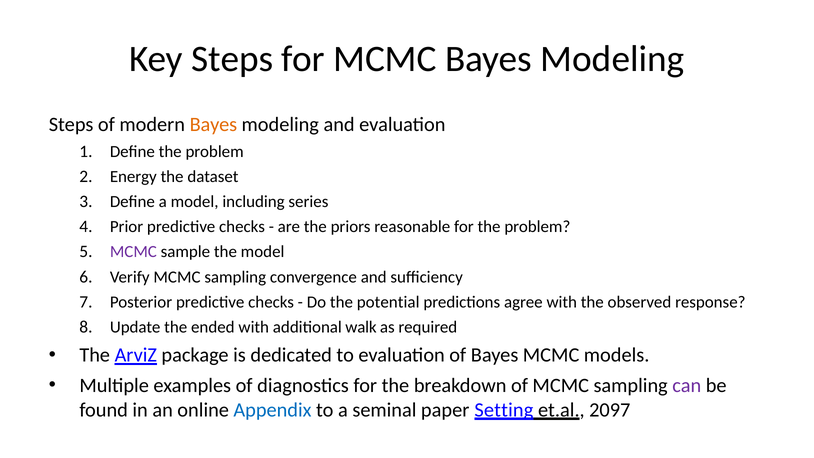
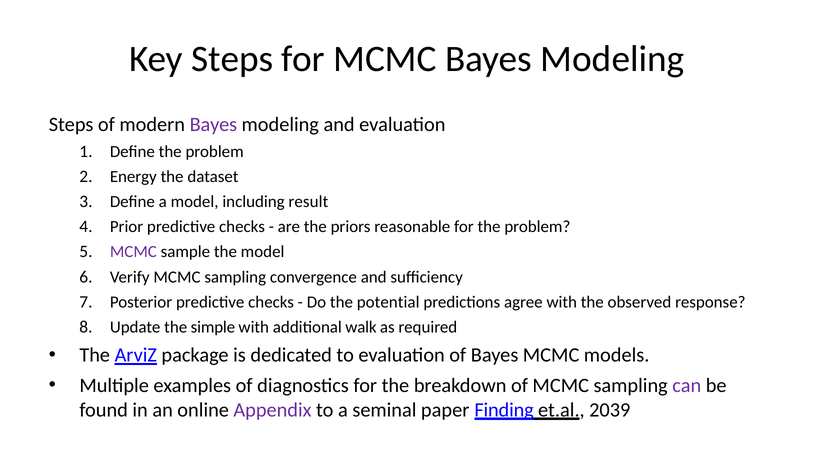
Bayes colour: orange -> purple (213, 125)
series: series -> result (308, 202)
ended: ended -> simple (213, 327)
Appendix colour: blue -> purple (272, 410)
Setting: Setting -> Finding (504, 410)
2097: 2097 -> 2039 (610, 410)
